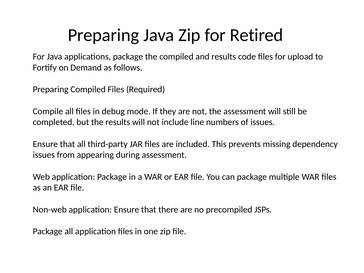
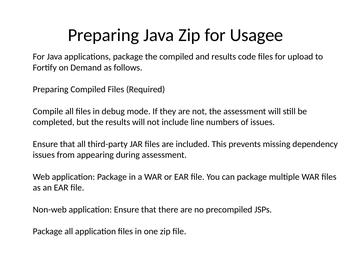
Retired: Retired -> Usagee (257, 35)
